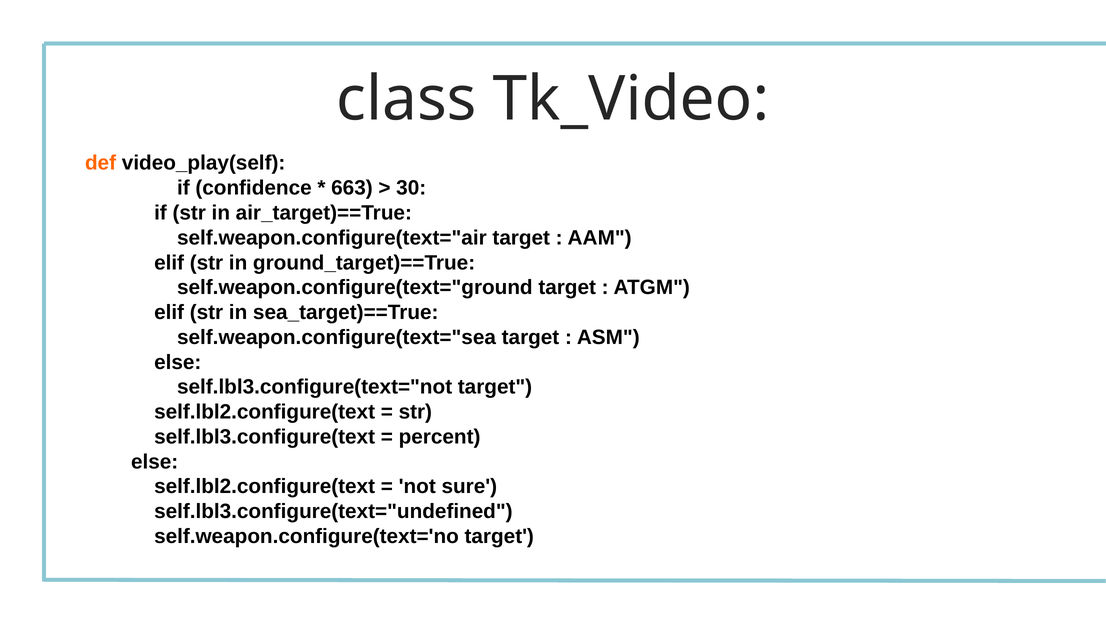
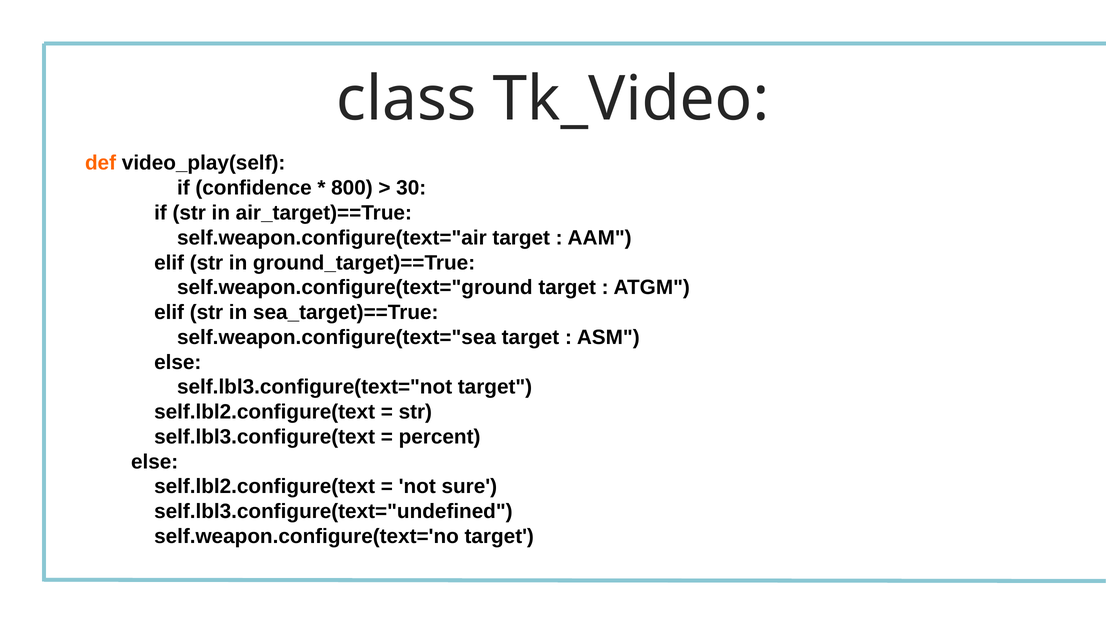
663: 663 -> 800 (352, 188)
